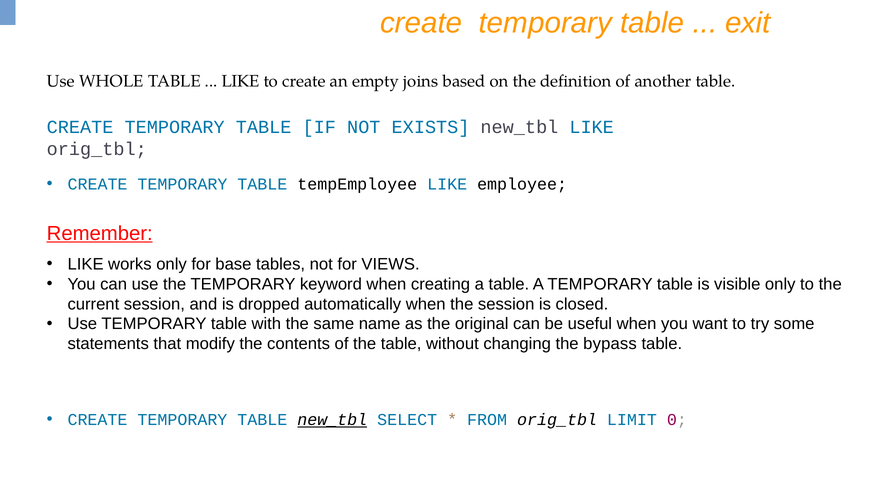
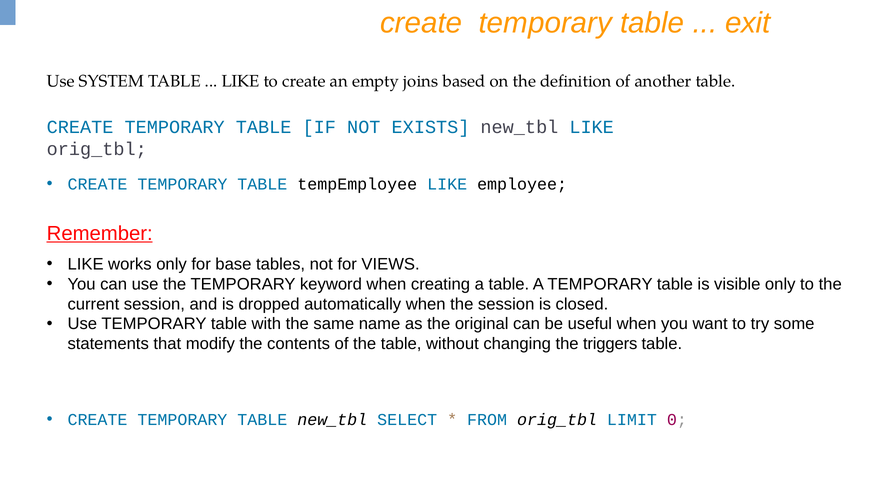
WHOLE: WHOLE -> SYSTEM (111, 81)
bypass: bypass -> triggers (610, 344)
new_tbl underline: present -> none (332, 420)
